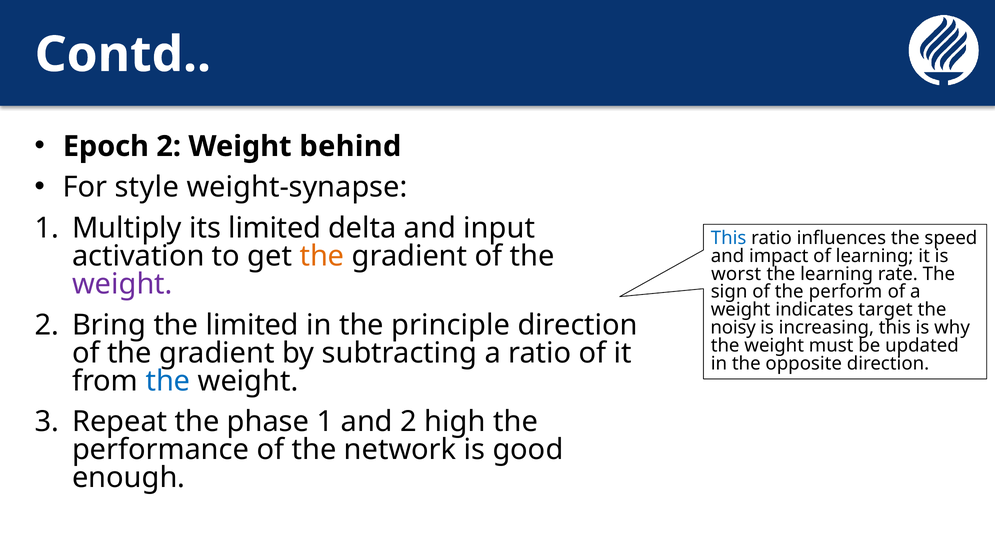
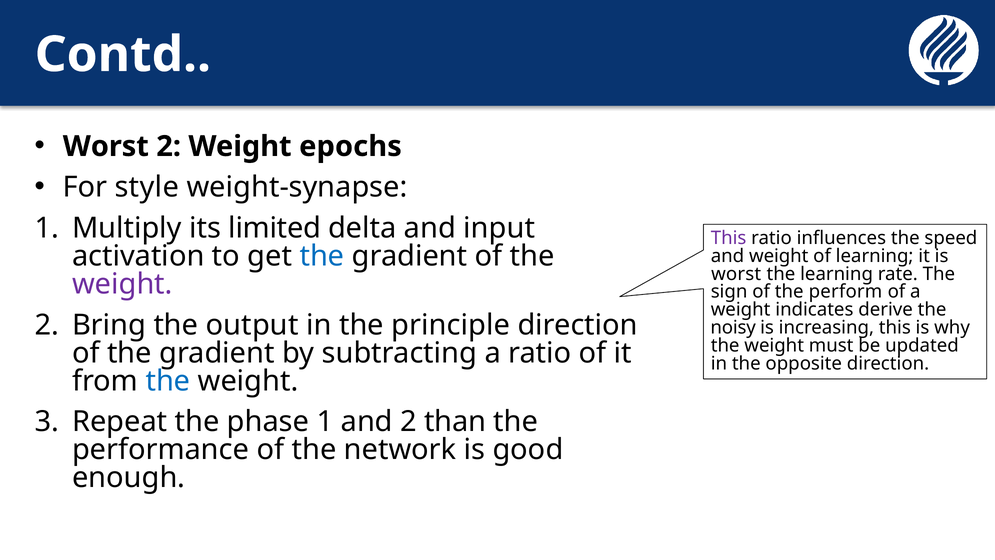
Epoch: Epoch -> Worst (106, 146)
behind: behind -> epochs (350, 146)
This colour: blue -> purple (729, 238)
the colour: orange -> blue (322, 256)
and impact: impact -> weight (779, 256)
target: target -> derive (886, 310)
the limited: limited -> output (252, 325)
high: high -> than (455, 422)
